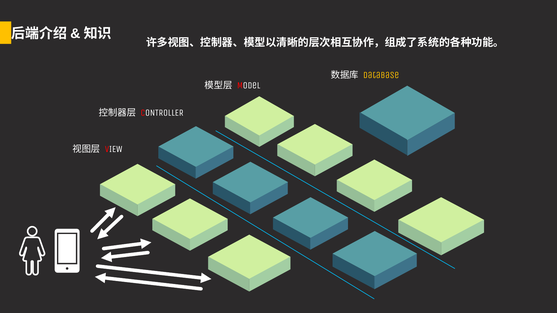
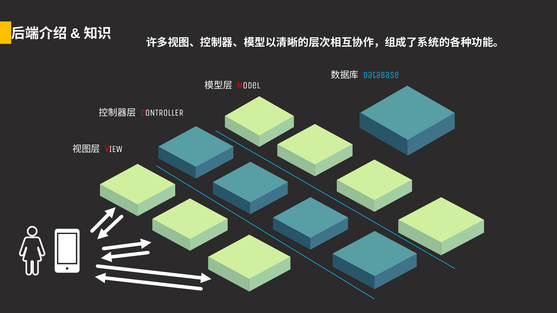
DataBase colour: yellow -> light blue (381, 75)
